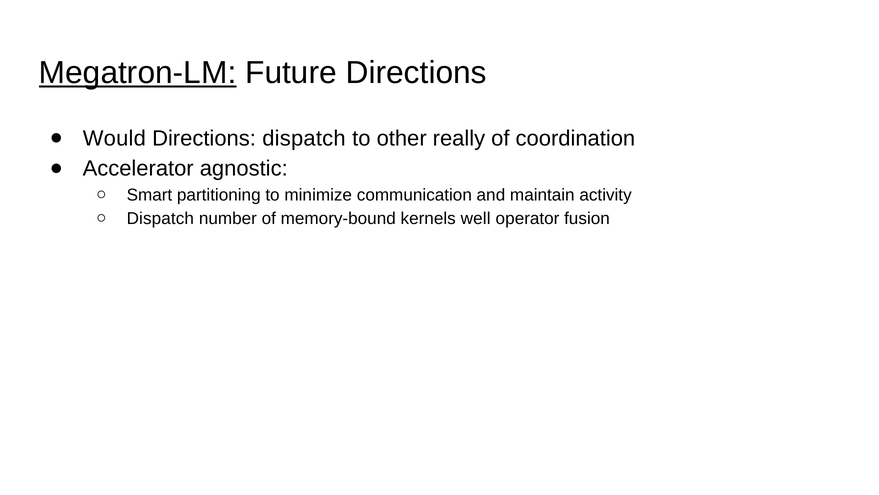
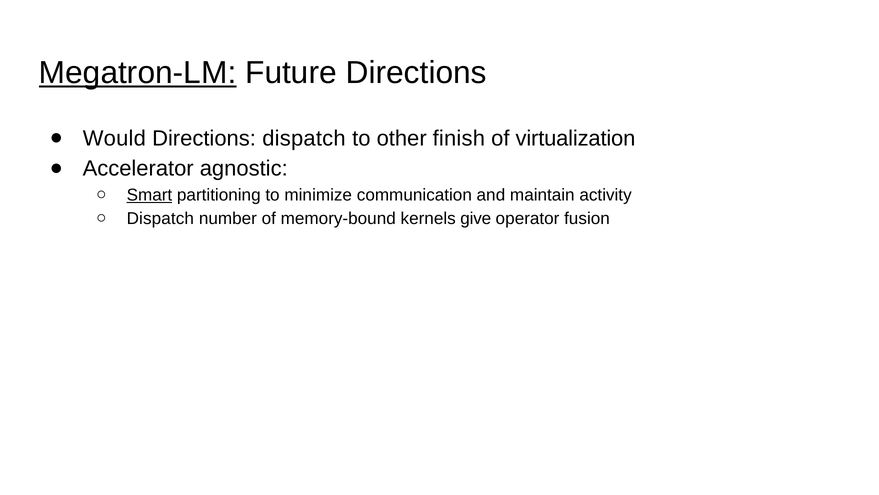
really: really -> finish (459, 138)
coordination: coordination -> virtualization (575, 138)
Smart underline: none -> present (149, 195)
well: well -> give (476, 218)
